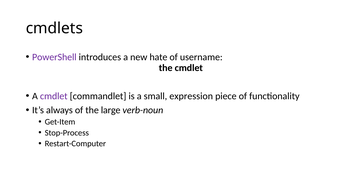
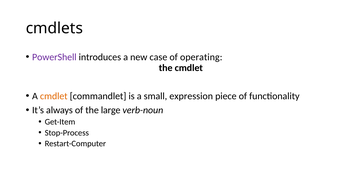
hate: hate -> case (158, 57)
username: username -> operating (201, 57)
cmdlet colour: purple -> orange (54, 96)
